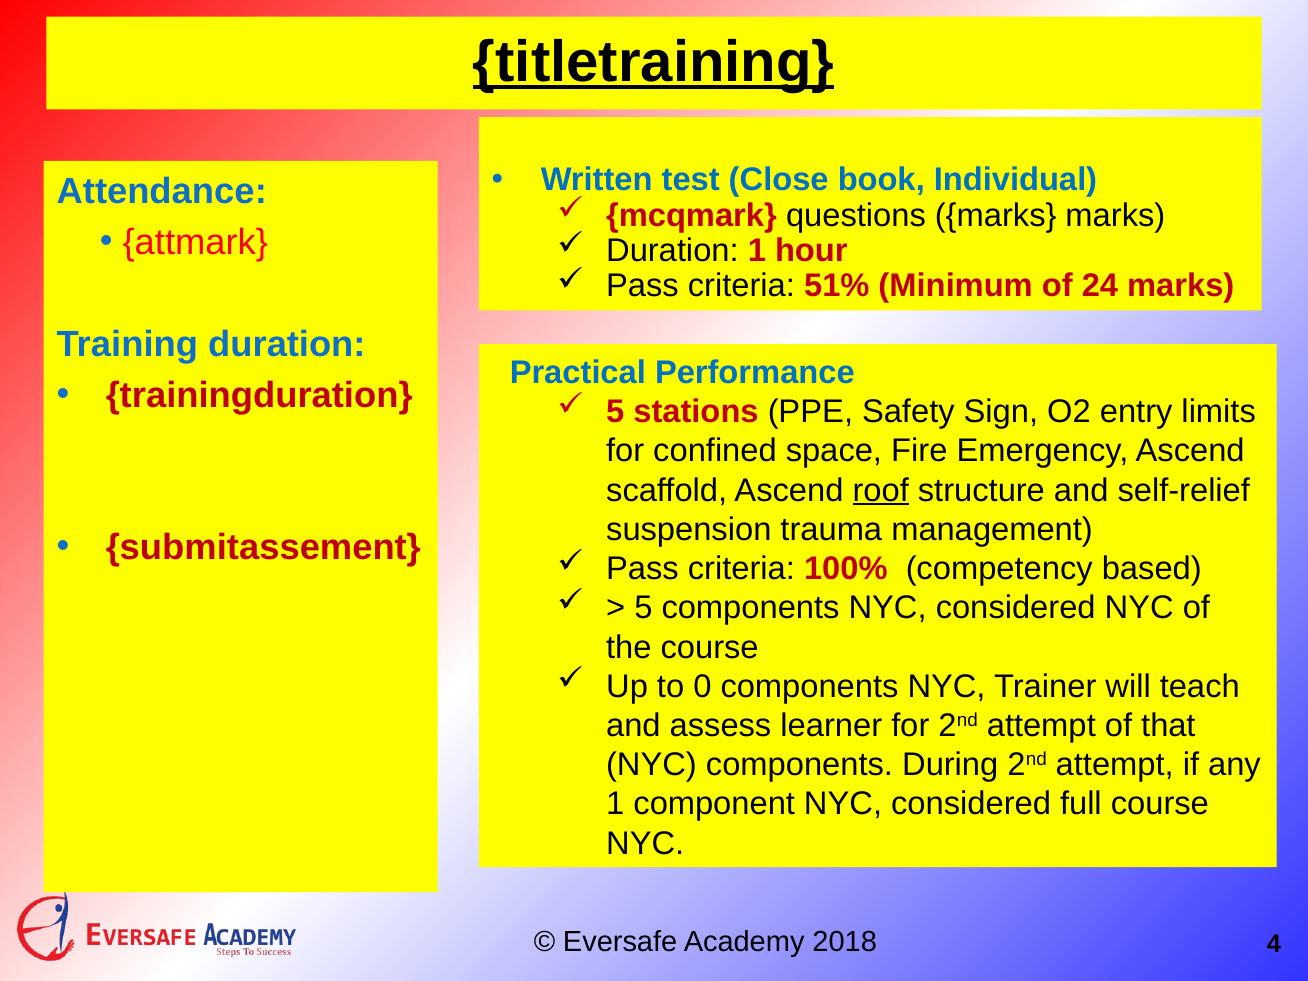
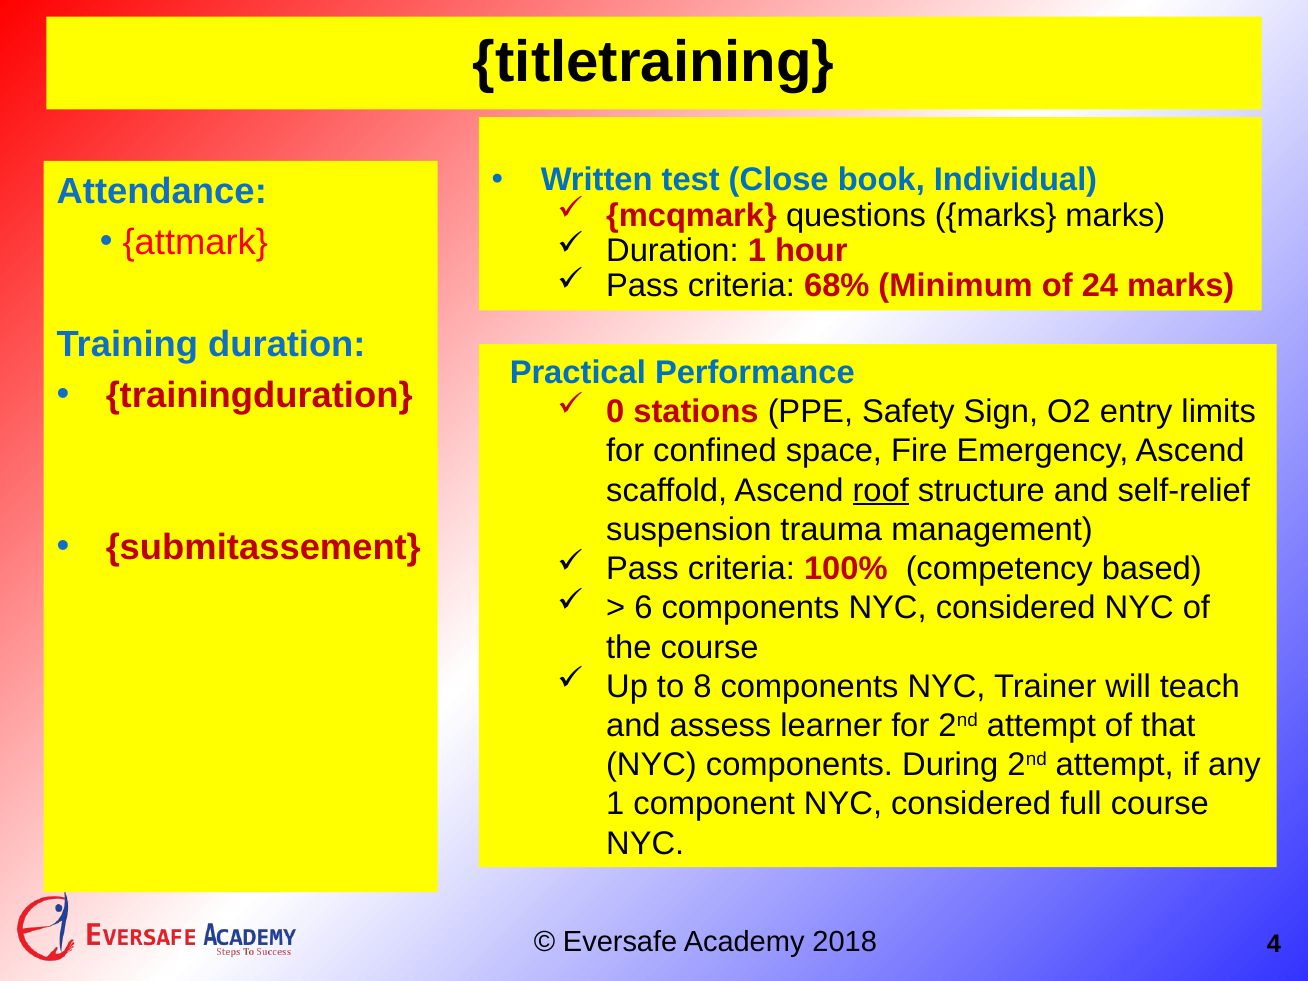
titletraining underline: present -> none (654, 62)
51%: 51% -> 68% (837, 286)
5: 5 -> 0 (615, 412)
5: 5 -> 6 (643, 608)
0: 0 -> 8 (702, 686)
